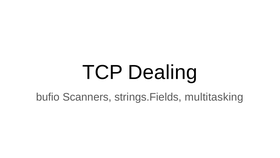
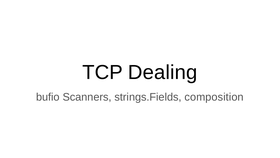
multitasking: multitasking -> composition (214, 97)
